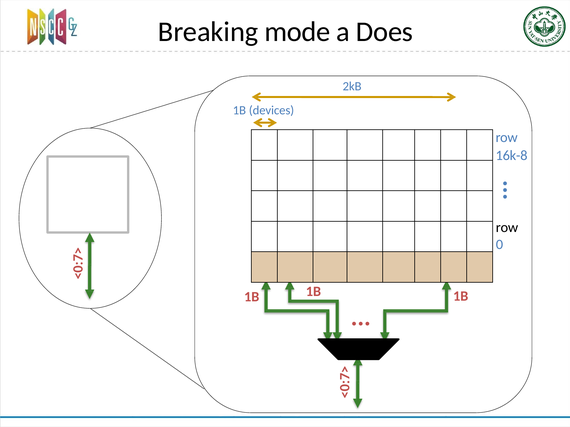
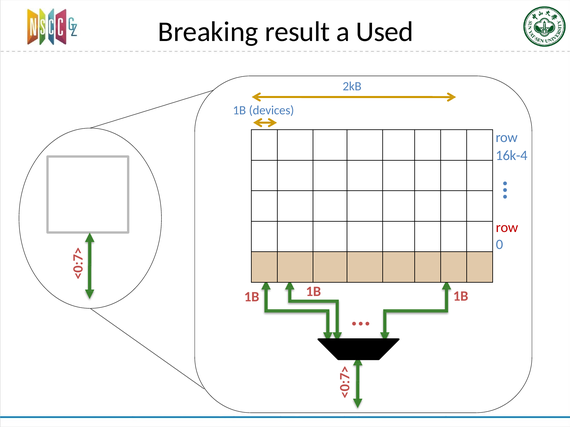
mode: mode -> result (297, 32)
Does: Does -> Used (385, 32)
16k-8: 16k-8 -> 16k-4 (512, 156)
row colour: black -> red (507, 228)
